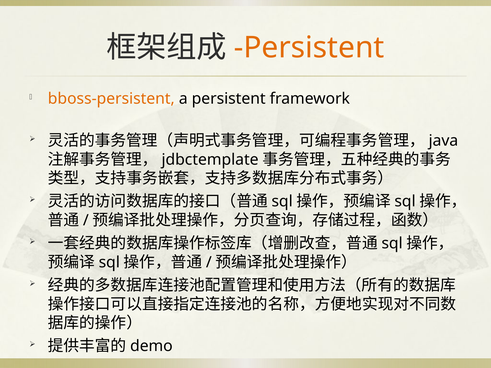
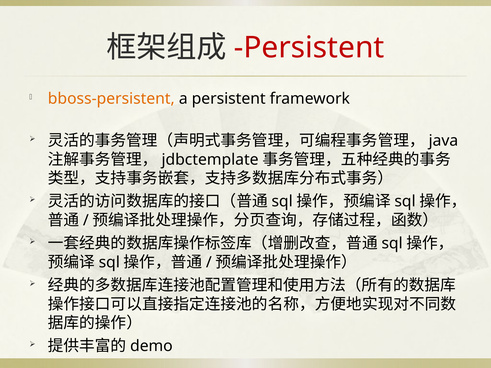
Persistent colour: orange -> red (309, 48)
